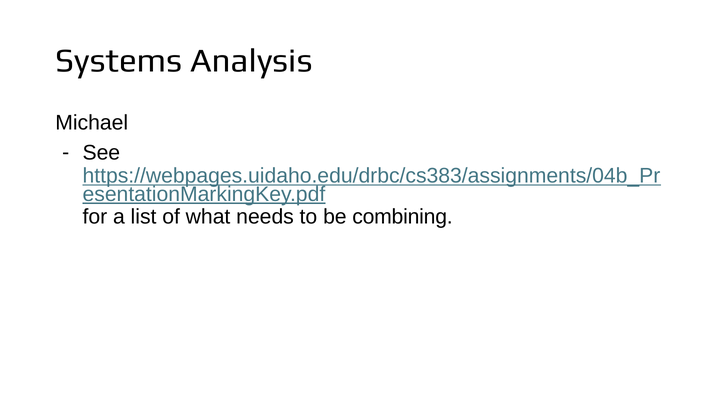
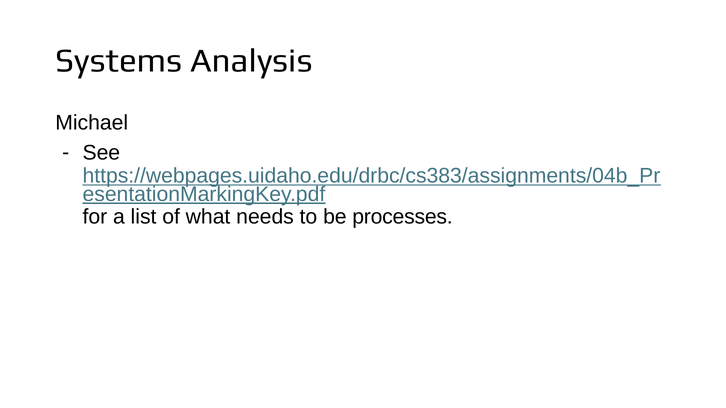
combining: combining -> processes (402, 217)
